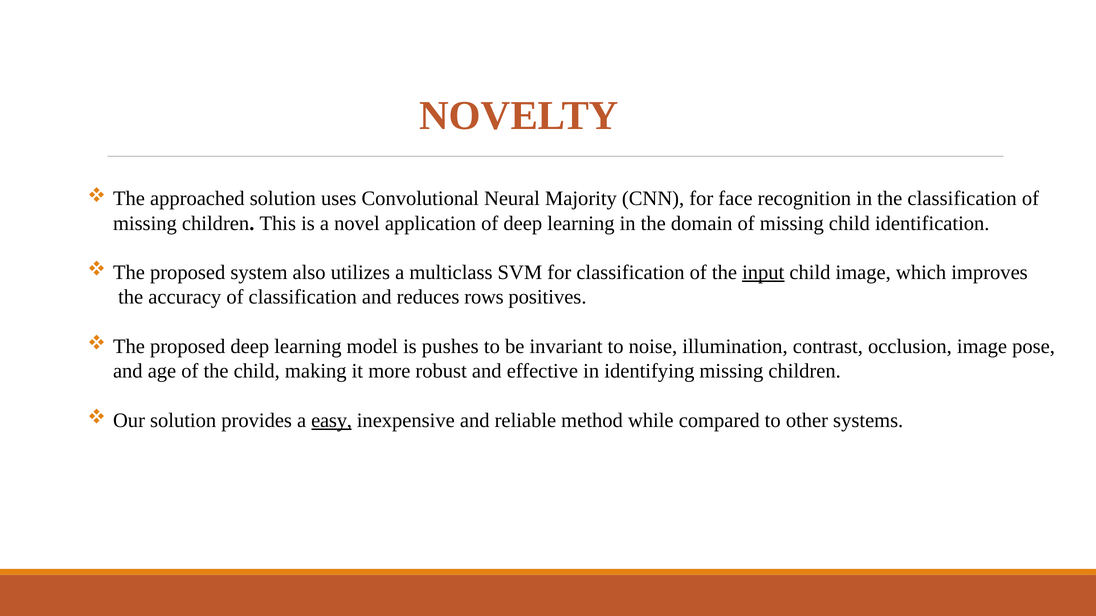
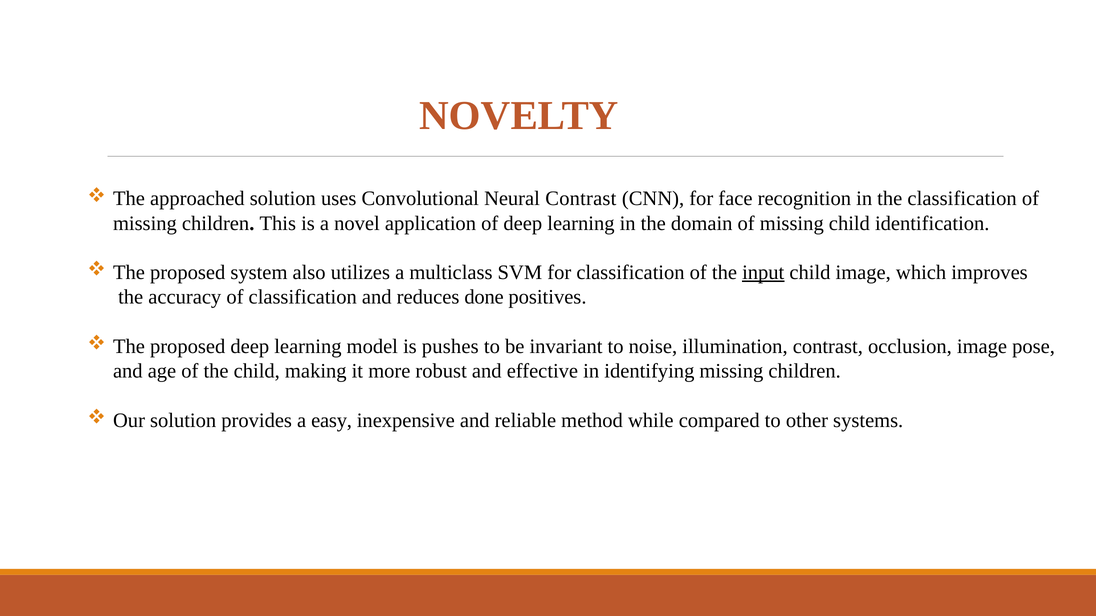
Neural Majority: Majority -> Contrast (581, 199)
rows: rows -> done (484, 297)
easy underline: present -> none (332, 421)
